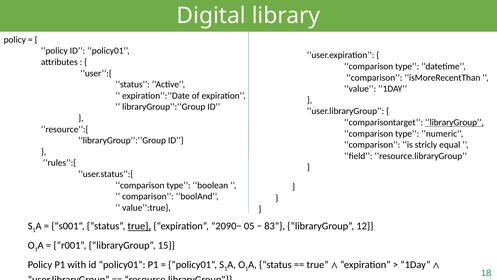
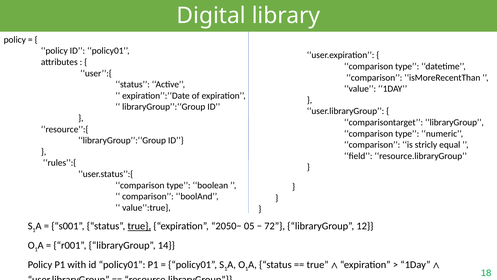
libraryGroup underline: present -> none (454, 122)
2090−: 2090− -> 2050− (226, 226)
83: 83 -> 72 (275, 226)
15: 15 -> 14 (166, 245)
